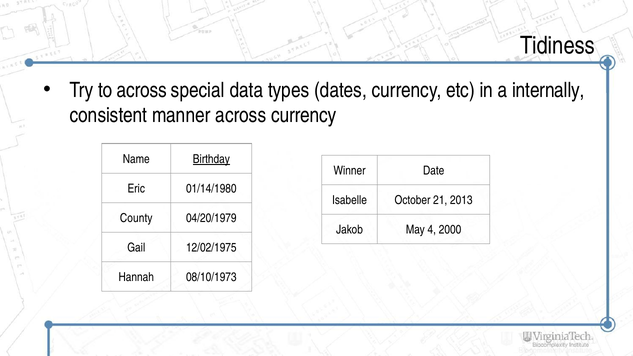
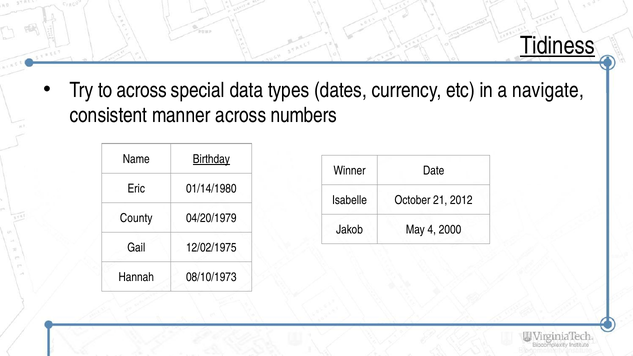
Tidiness underline: none -> present (558, 46)
internally: internally -> navigate (548, 90)
across currency: currency -> numbers (304, 115)
2013: 2013 -> 2012 (461, 200)
